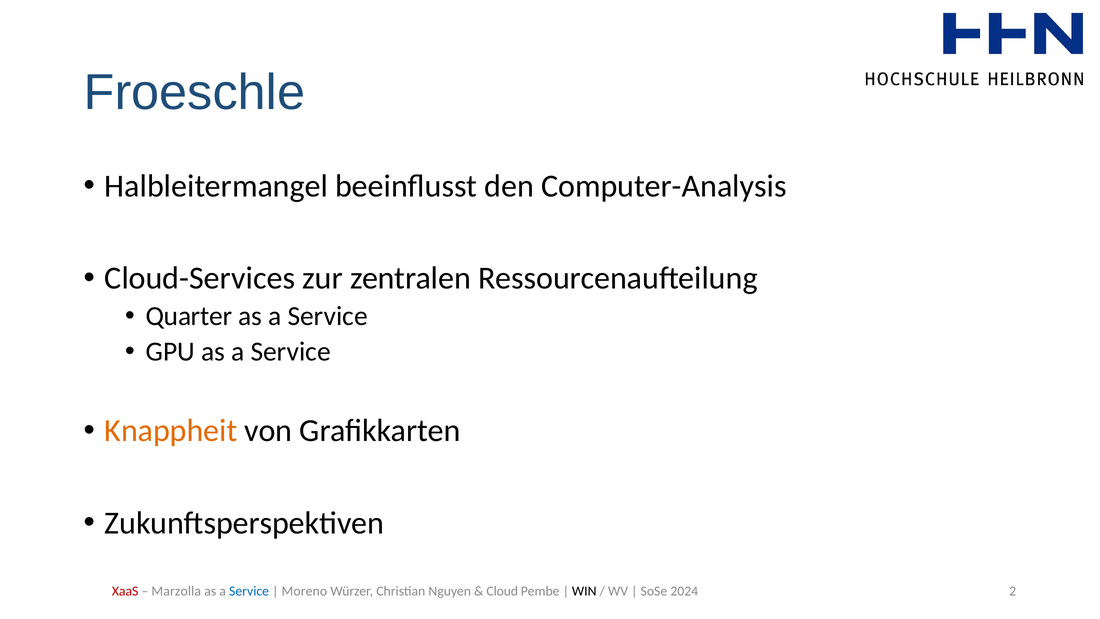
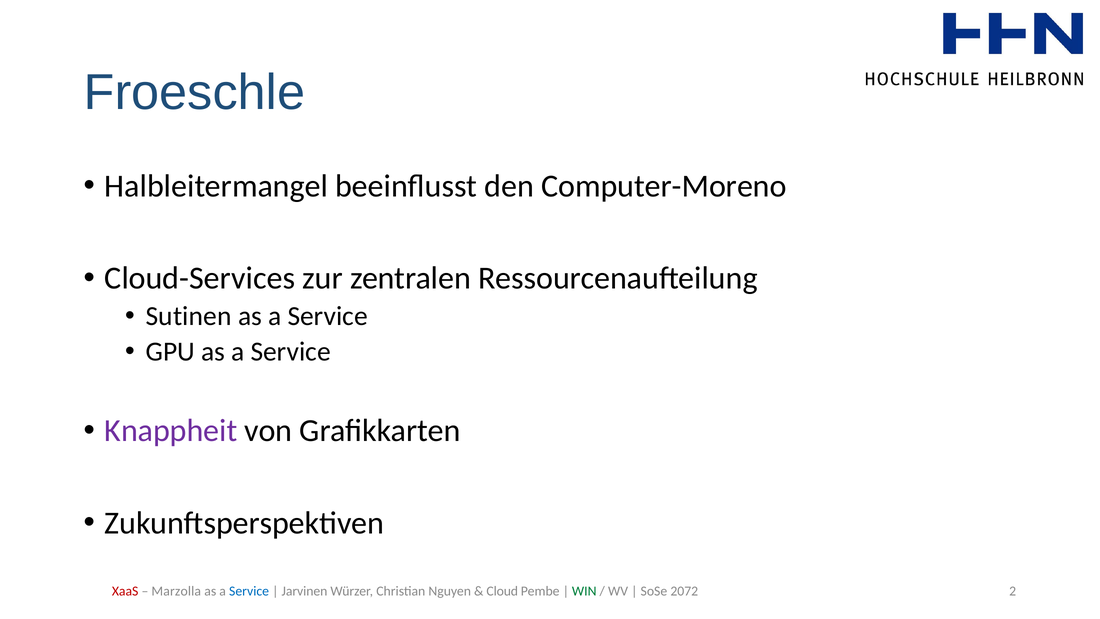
Computer-Analysis: Computer-Analysis -> Computer-Moreno (664, 186)
Quarter: Quarter -> Sutinen (189, 316)
Knappheit colour: orange -> purple (171, 431)
Moreno: Moreno -> Jarvinen (304, 591)
WIN colour: black -> green (584, 591)
2024: 2024 -> 2072 (684, 591)
